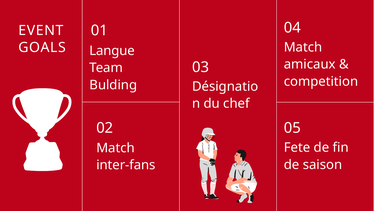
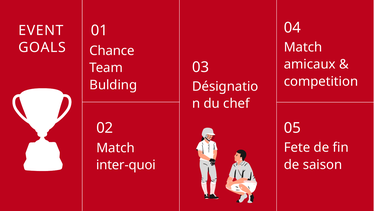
Langue: Langue -> Chance (112, 51)
inter-fans: inter-fans -> inter-quoi (126, 165)
